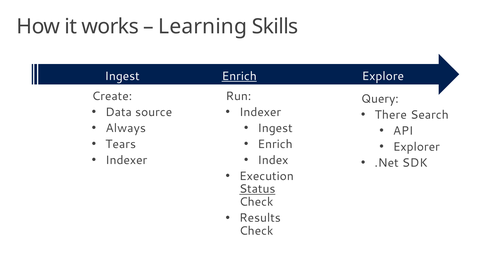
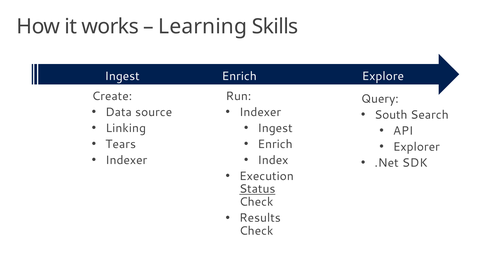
Enrich underline: present -> none (239, 76)
There: There -> South (391, 115)
Always: Always -> Linking (126, 128)
